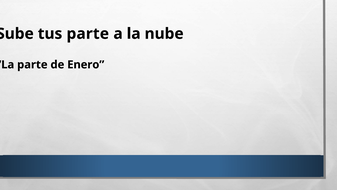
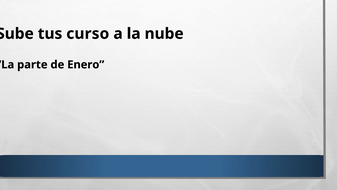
tus parte: parte -> curso (88, 34)
